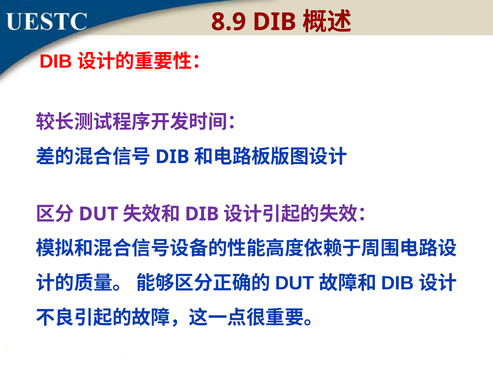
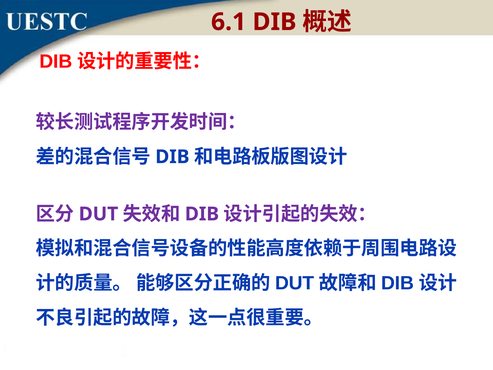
8.9: 8.9 -> 6.1 (229, 22)
